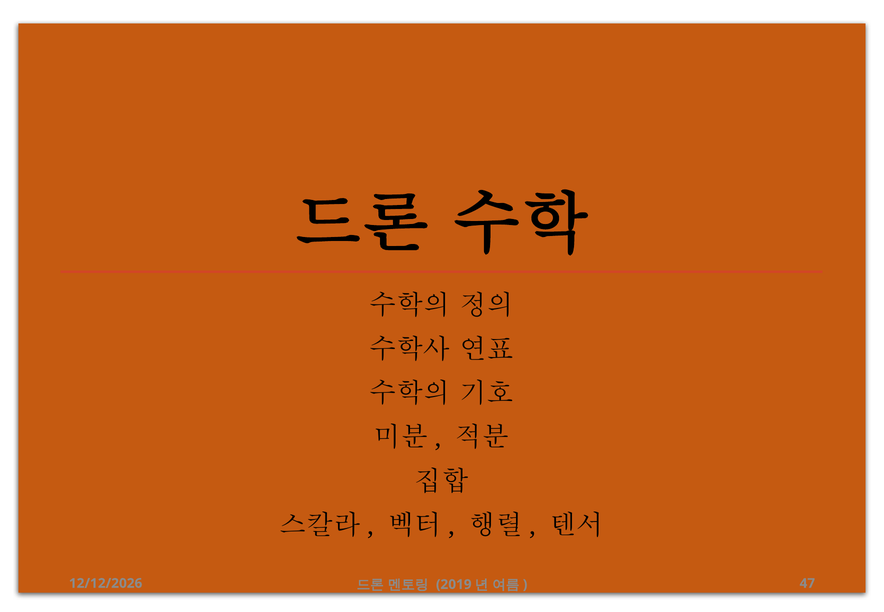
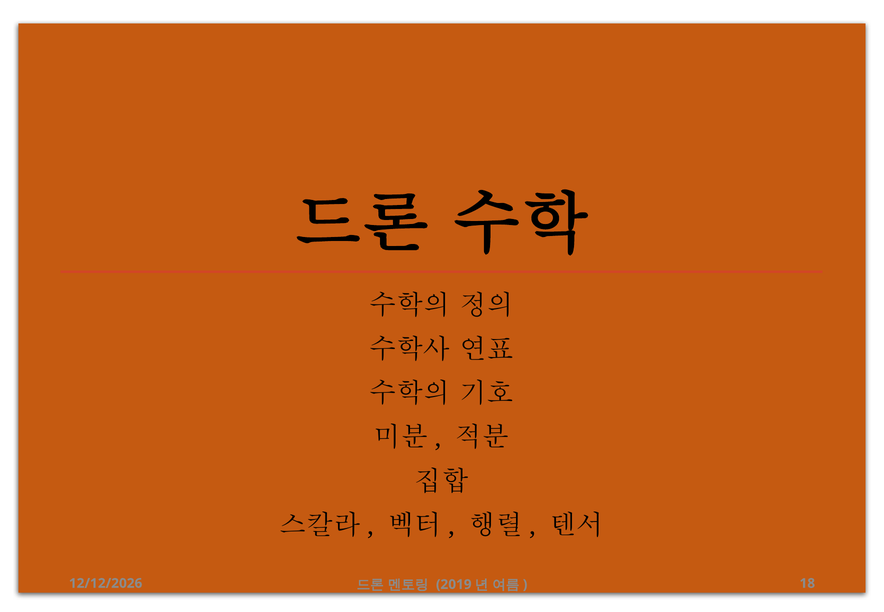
47: 47 -> 18 (807, 583)
